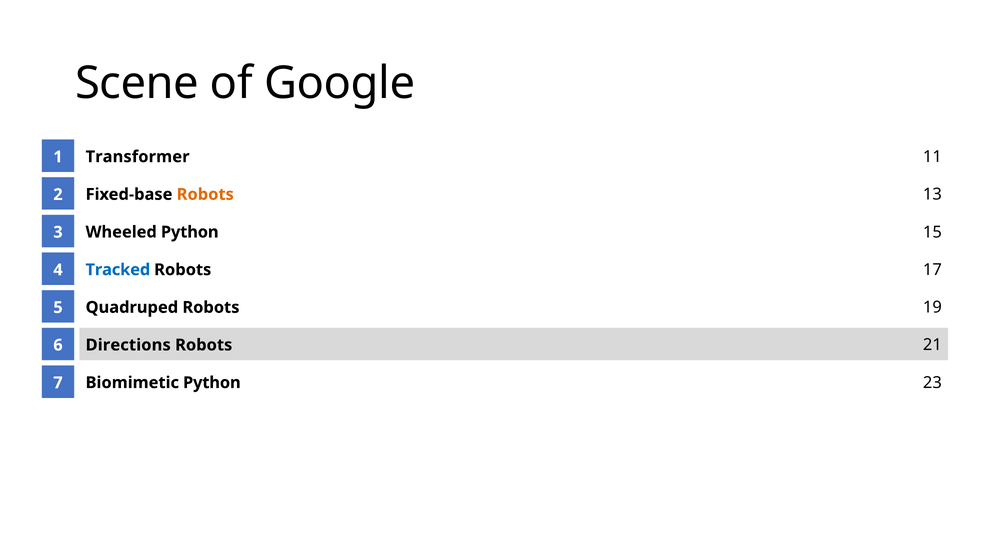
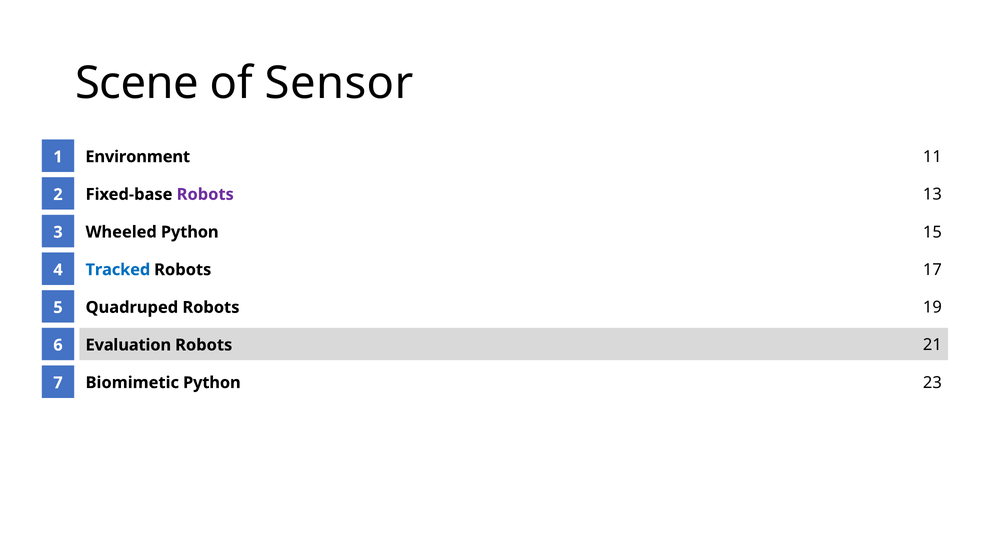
Google: Google -> Sensor (339, 83)
Transformer: Transformer -> Environment (138, 157)
Robots colour: orange -> purple (205, 194)
Directions: Directions -> Evaluation (128, 345)
